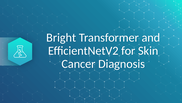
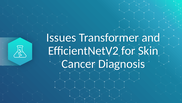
Bright: Bright -> Issues (61, 37)
